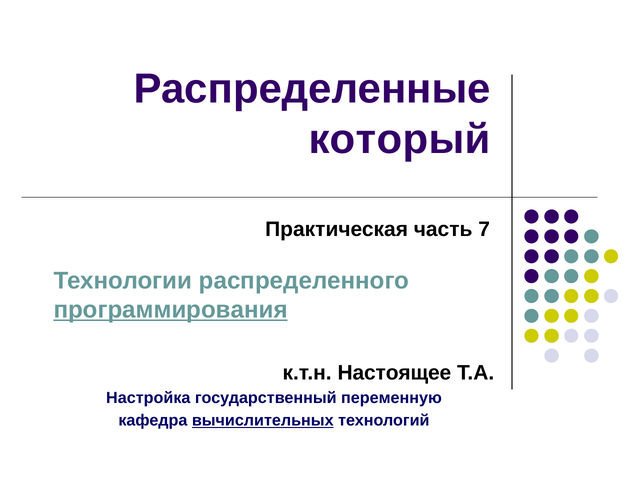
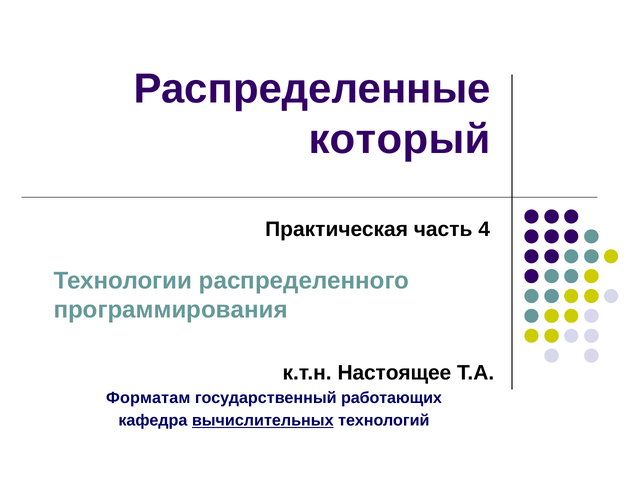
7: 7 -> 4 (484, 229)
программирования underline: present -> none (171, 310)
Настройка: Настройка -> Форматам (148, 398)
переменную: переменную -> работающих (392, 398)
